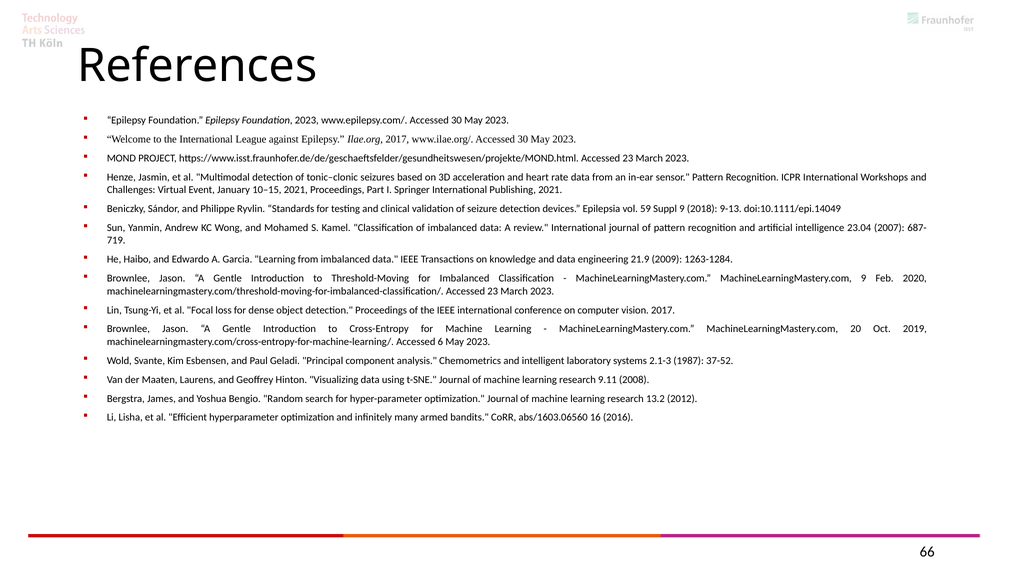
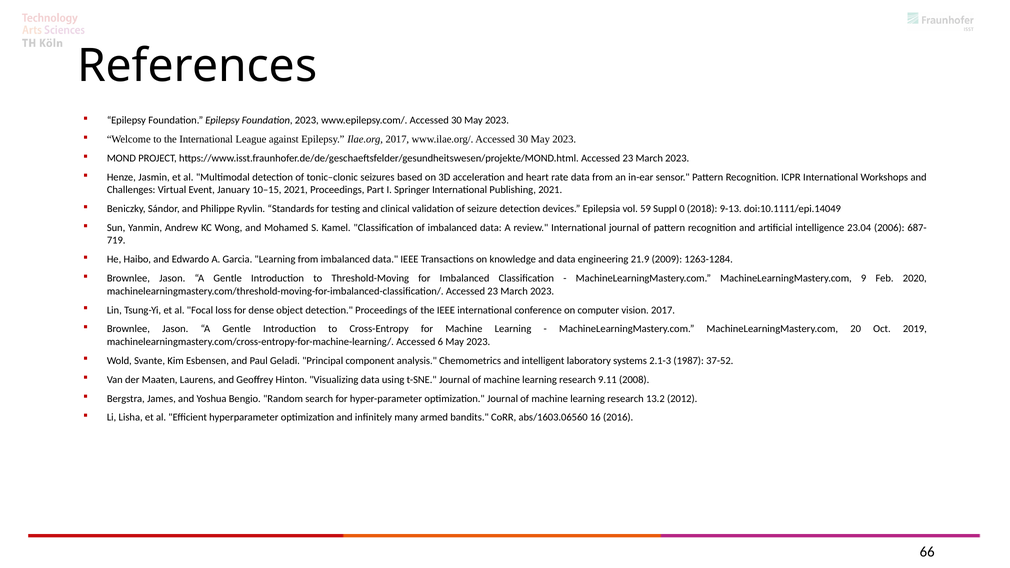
Suppl 9: 9 -> 0 (682, 209)
2007: 2007 -> 2006 (889, 228)
